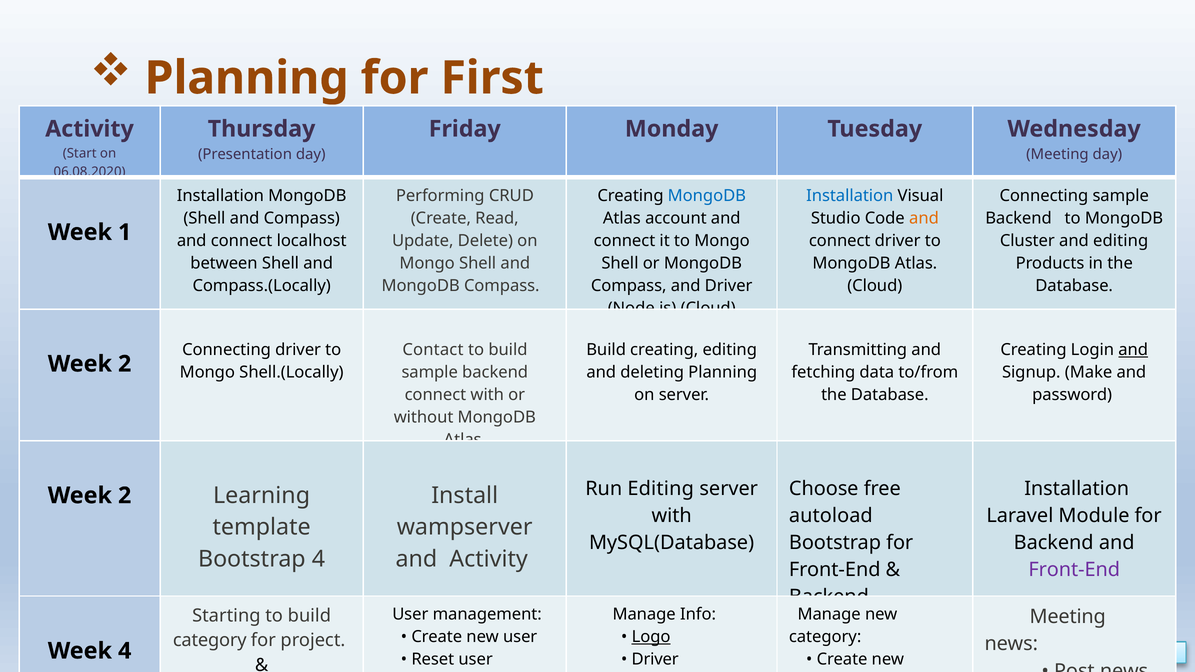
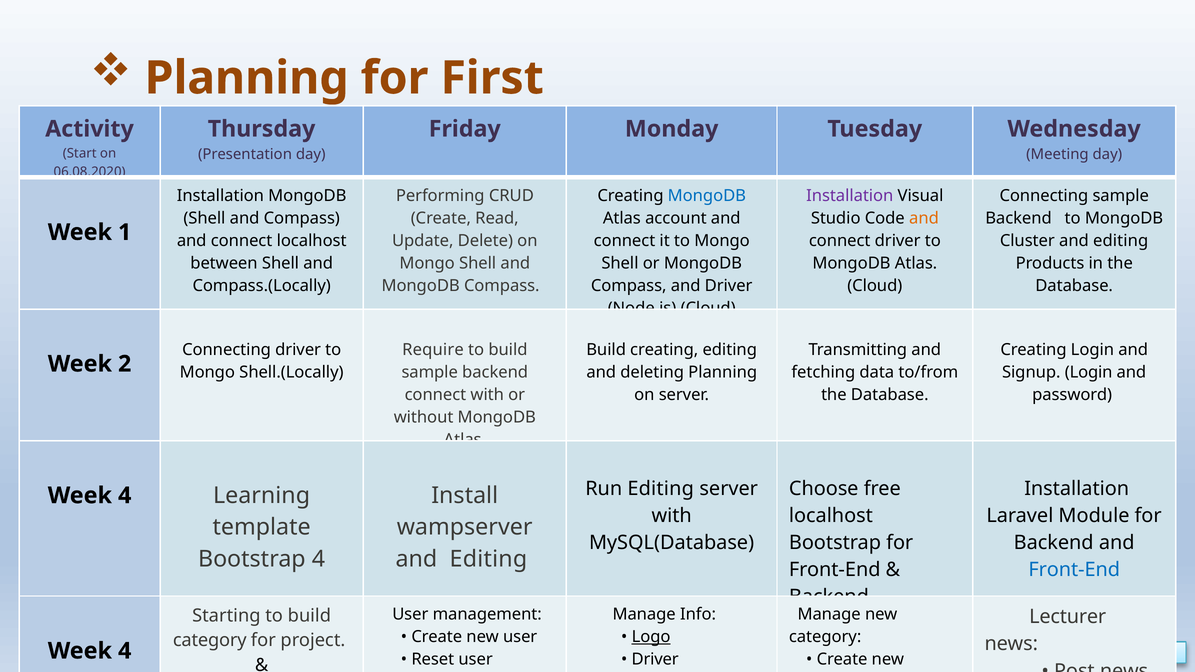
Installation colour: blue -> purple (850, 196)
Contact: Contact -> Require (433, 350)
and underline: present -> none (1133, 350)
Signup Make: Make -> Login (1089, 372)
2: 2 -> 4 (125, 496)
autoload: autoload -> localhost (831, 516)
Activity: Activity -> Editing (488, 559)
Front-End colour: purple -> blue (1074, 570)
Meeting: Meeting -> Lecturer (1068, 617)
